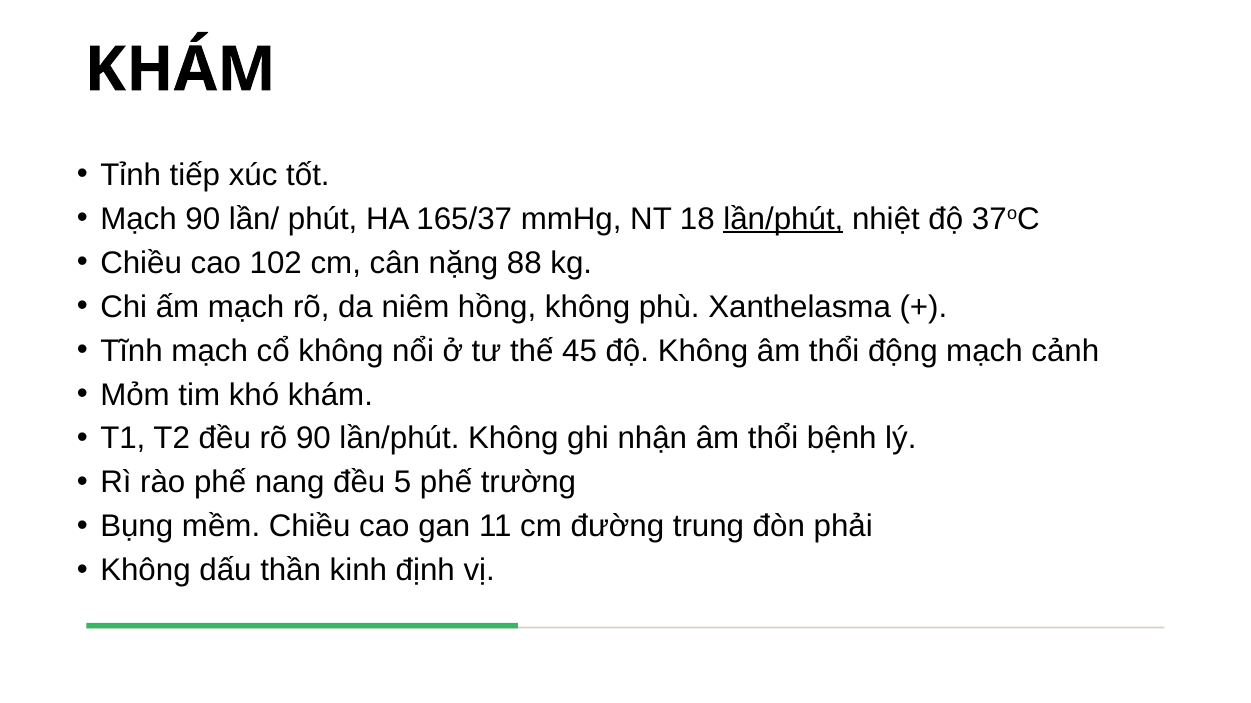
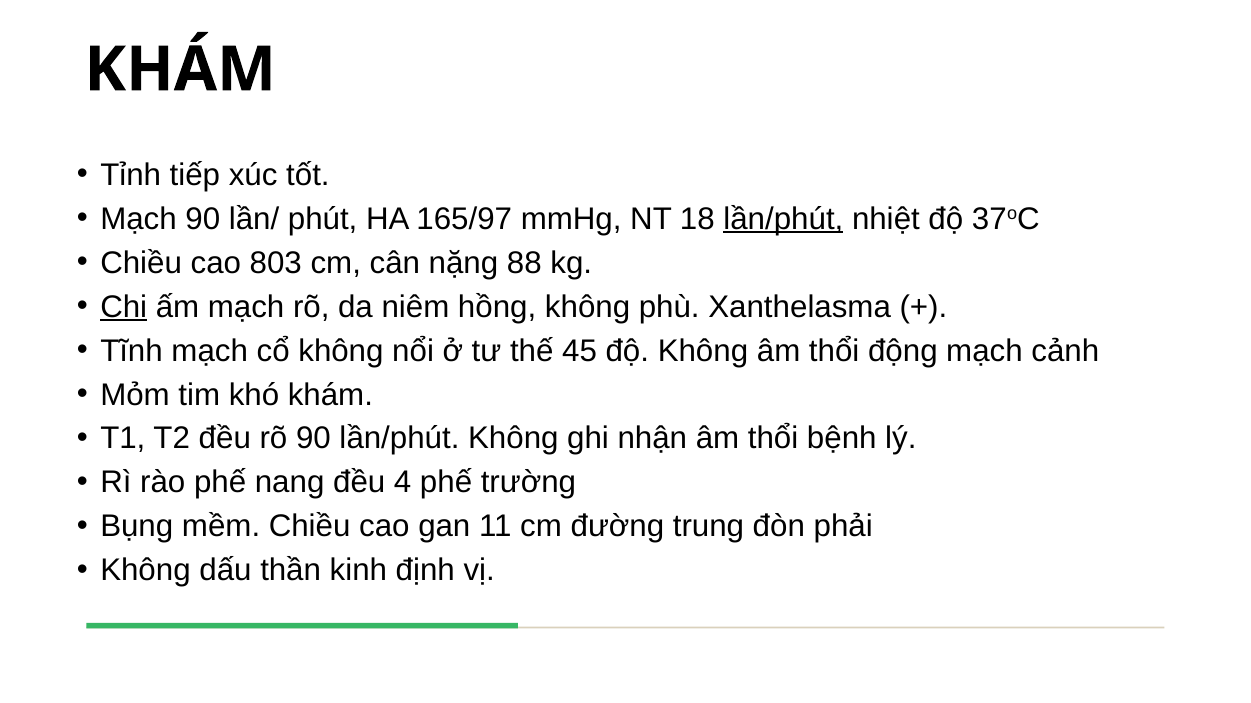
165/37: 165/37 -> 165/97 (464, 219)
102: 102 -> 803 (276, 263)
Chi underline: none -> present (124, 307)
5: 5 -> 4 (403, 483)
